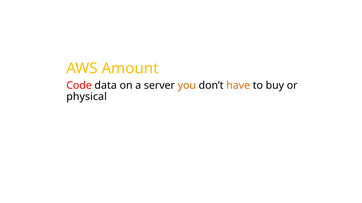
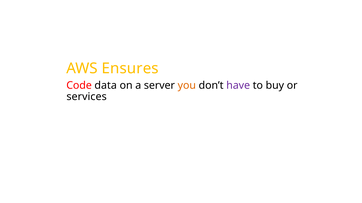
Amount: Amount -> Ensures (130, 69)
have colour: orange -> purple (238, 86)
physical: physical -> services (87, 97)
